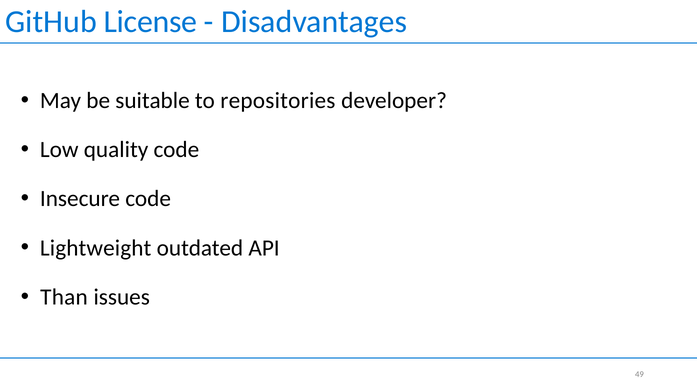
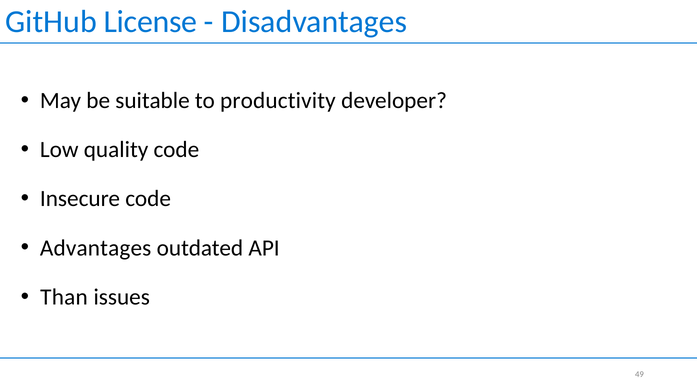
repositories: repositories -> productivity (278, 101)
Lightweight: Lightweight -> Advantages (96, 248)
